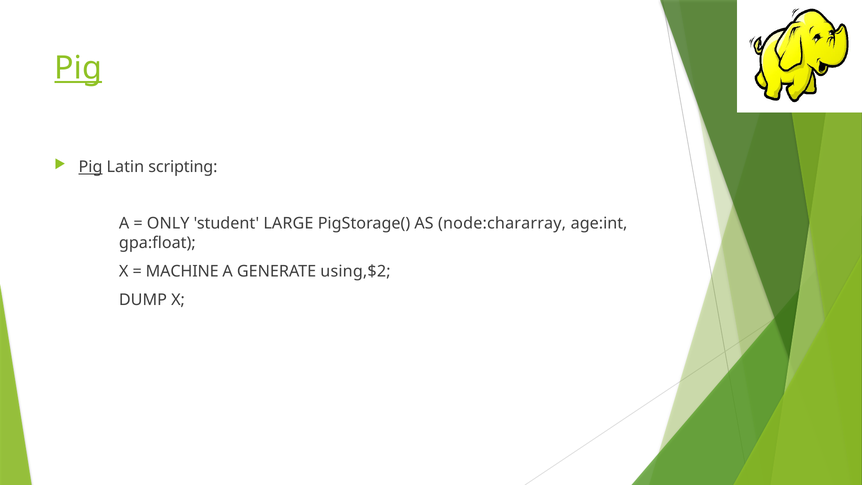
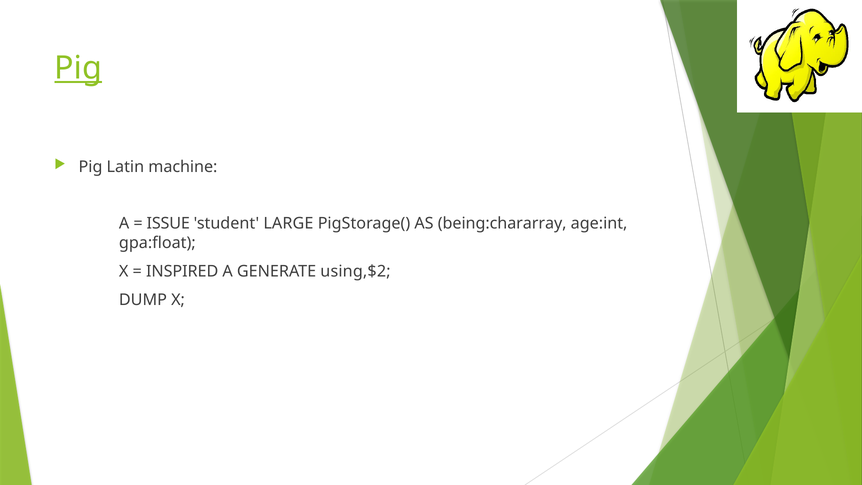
Pig underline: present -> none (91, 167)
scripting: scripting -> machine (183, 167)
ONLY: ONLY -> ISSUE (168, 224)
node:chararray: node:chararray -> being:chararray (502, 224)
MACHINE: MACHINE -> INSPIRED (182, 271)
